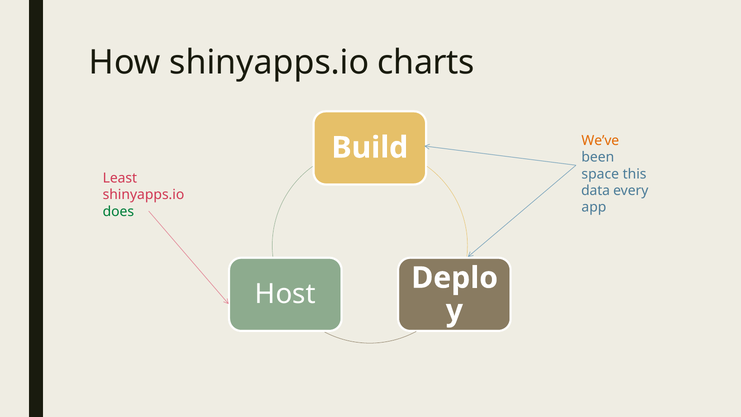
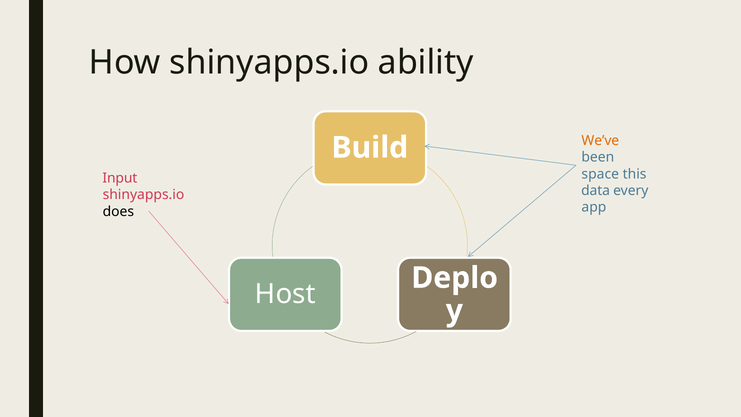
charts: charts -> ability (426, 62)
Least: Least -> Input (120, 178)
does colour: green -> black (118, 211)
